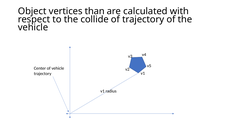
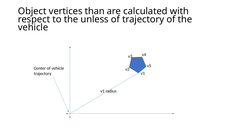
collide: collide -> unless (95, 19)
